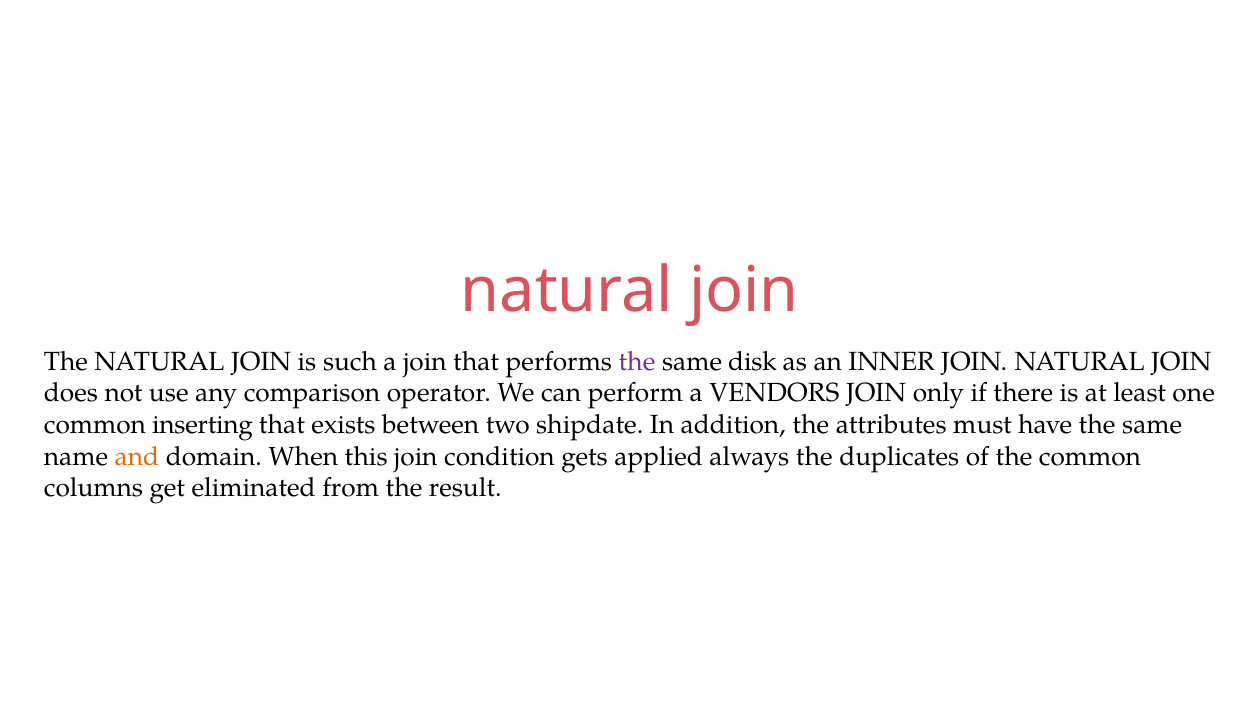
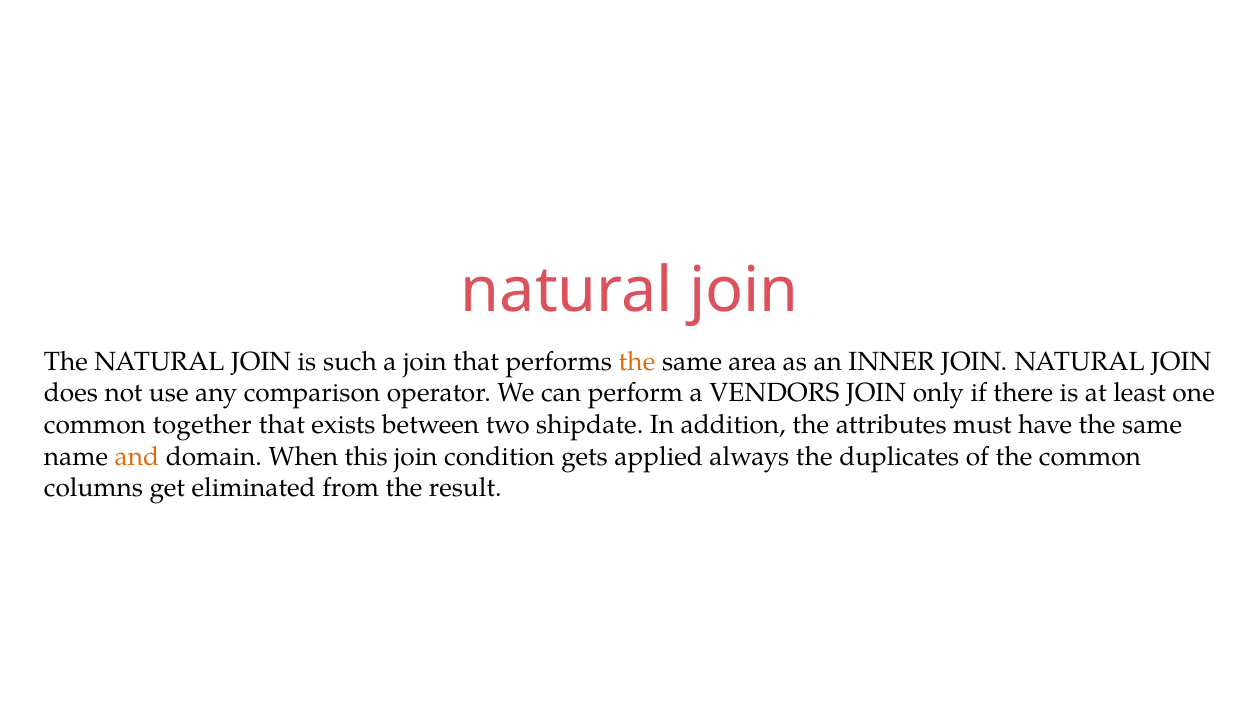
the colour: purple -> orange (637, 362)
disk: disk -> area (753, 362)
inserting: inserting -> together (202, 425)
